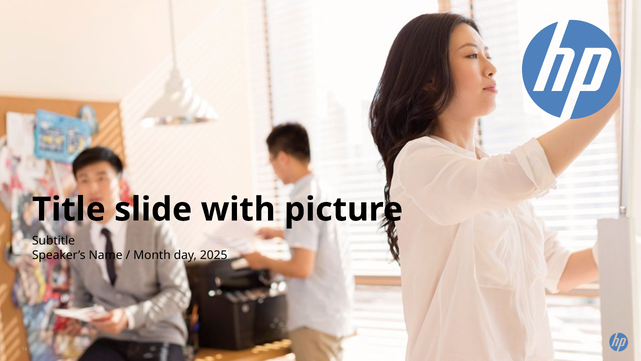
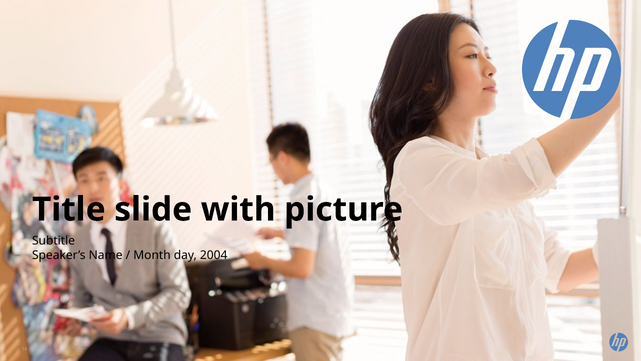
2025: 2025 -> 2004 (214, 255)
